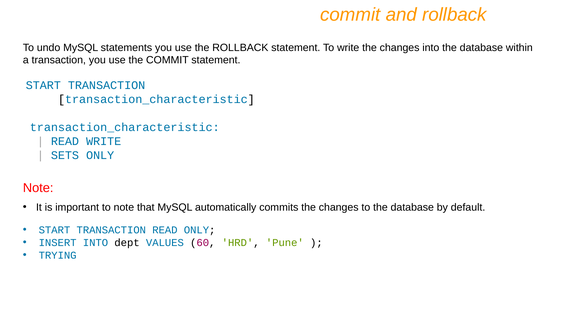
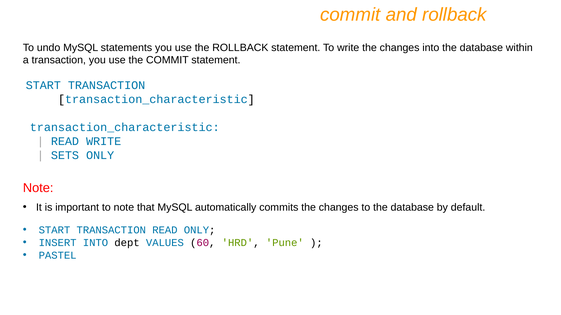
TRYING: TRYING -> PASTEL (58, 256)
